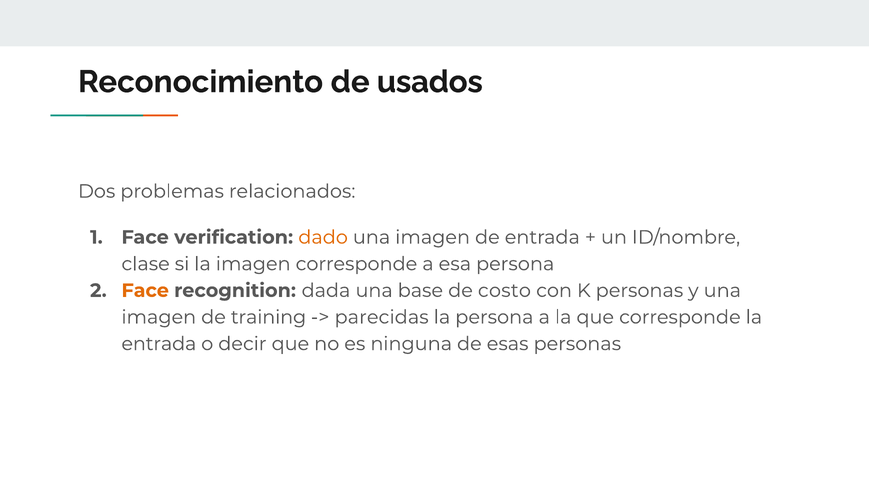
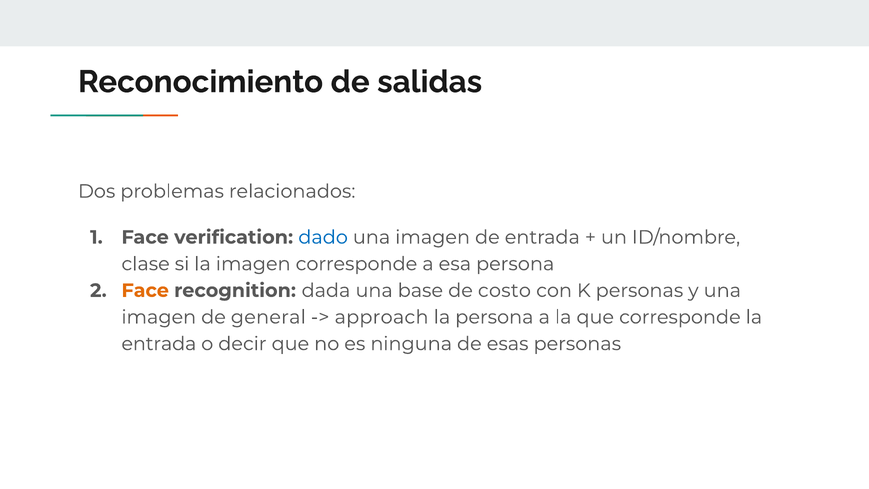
usados: usados -> salidas (430, 82)
dado colour: orange -> blue (323, 237)
training: training -> general (268, 317)
parecidas: parecidas -> approach (382, 317)
